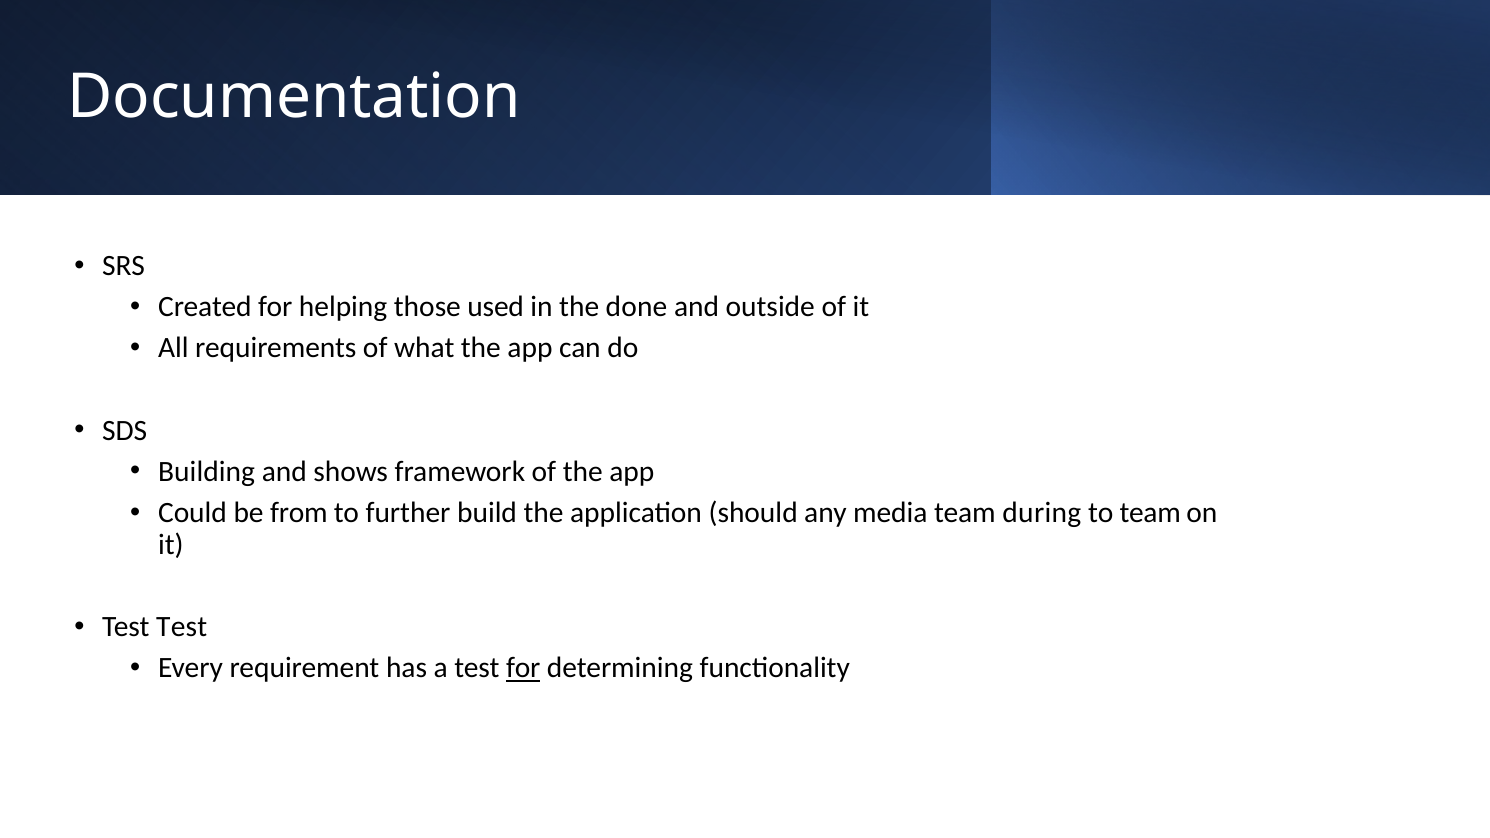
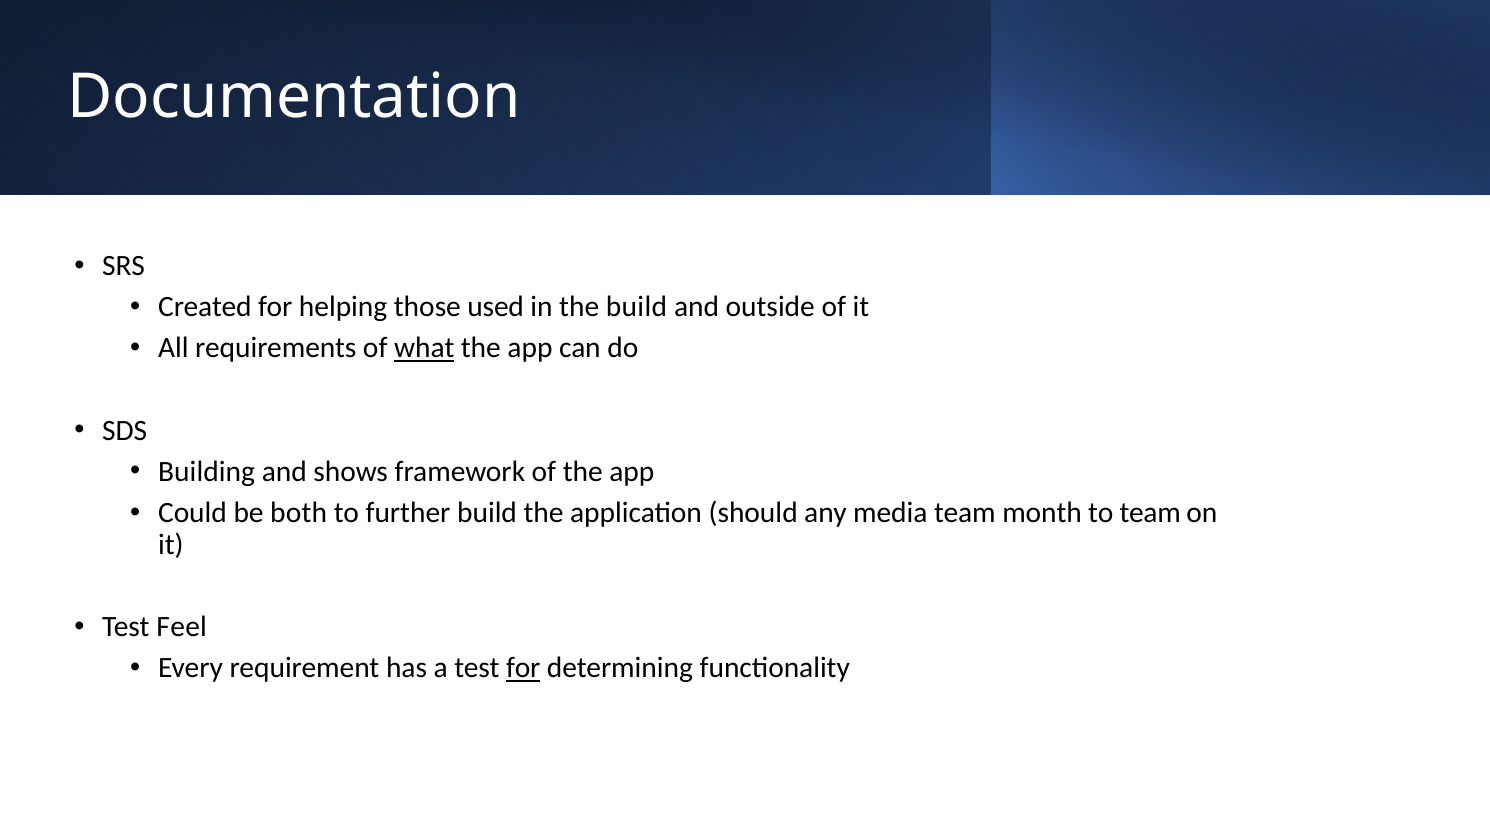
the done: done -> build (636, 307)
what underline: none -> present (424, 348)
from: from -> both (299, 513)
during: during -> month (1042, 513)
Test Test: Test -> Feel (182, 627)
